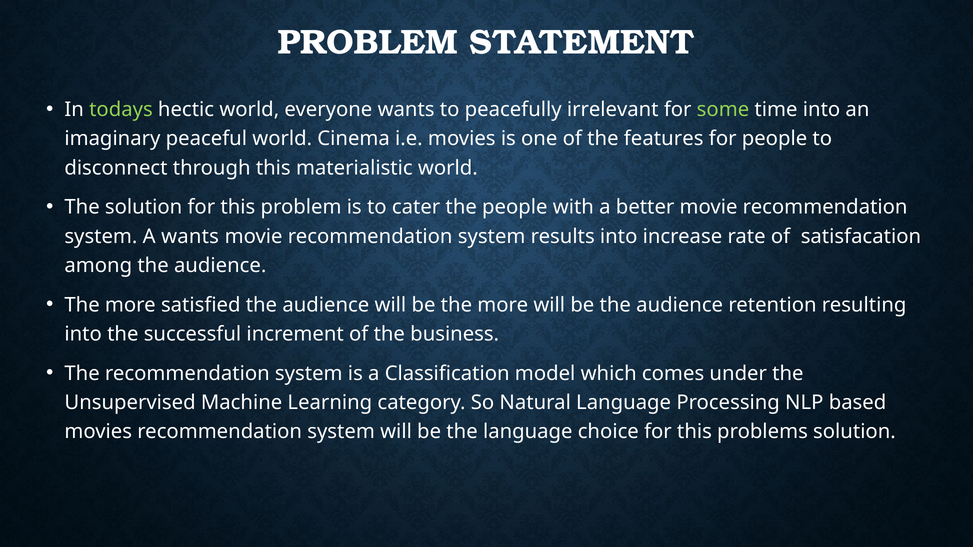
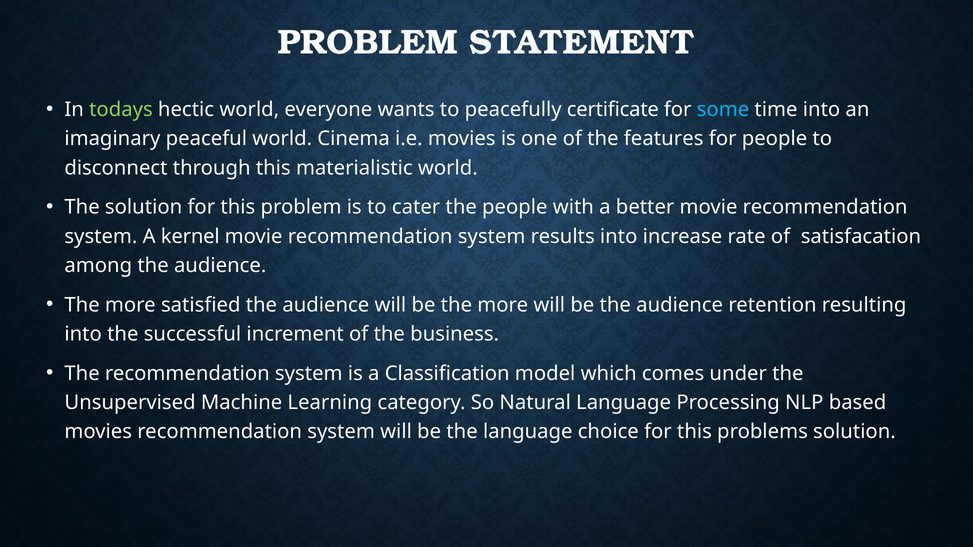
irrelevant: irrelevant -> certificate (613, 110)
some colour: light green -> light blue (723, 110)
A wants: wants -> kernel (190, 237)
